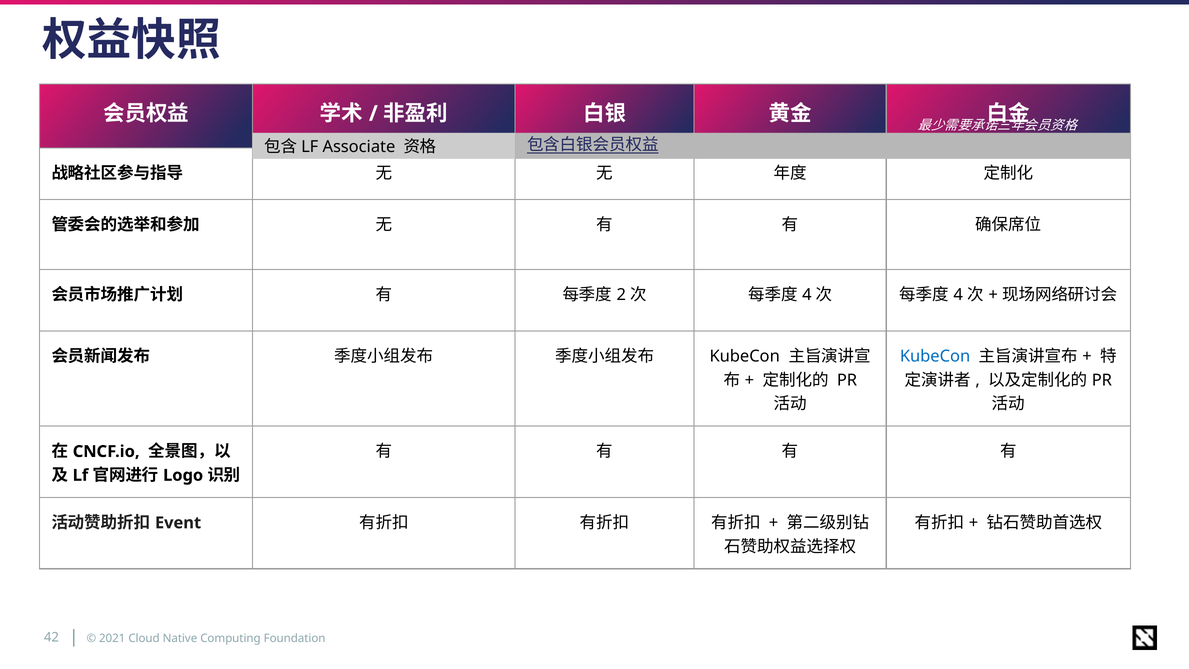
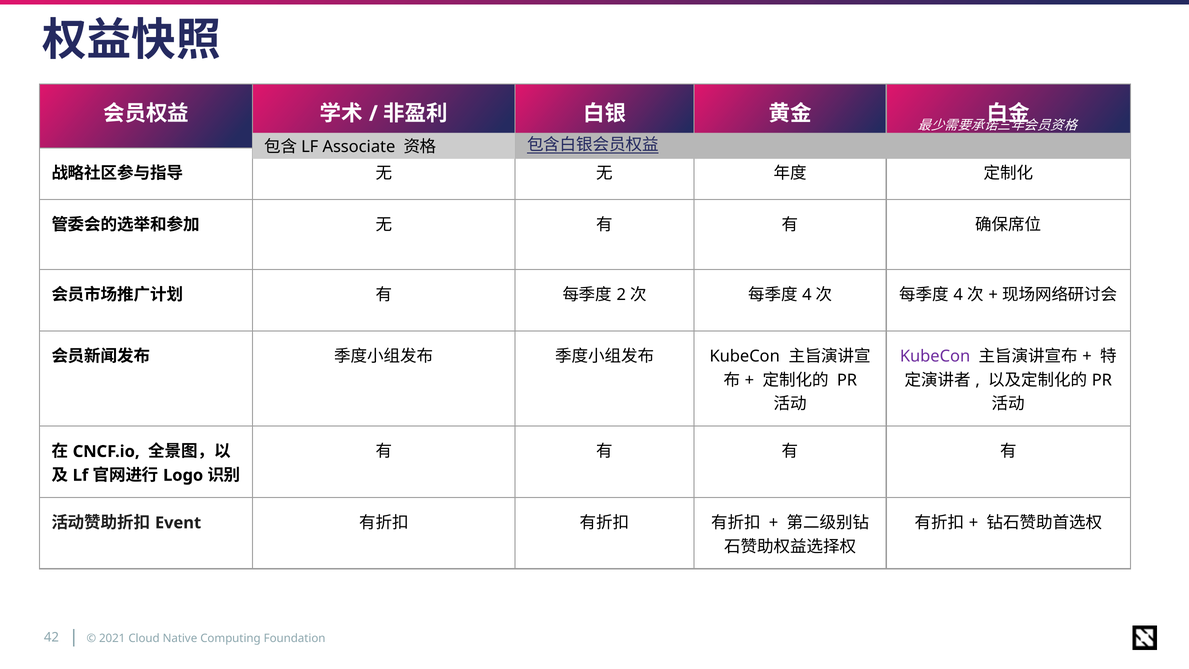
KubeCon colour: blue -> purple (935, 356)
